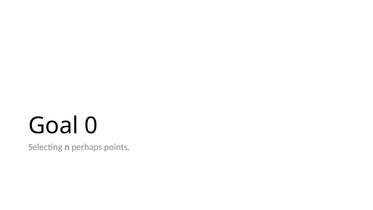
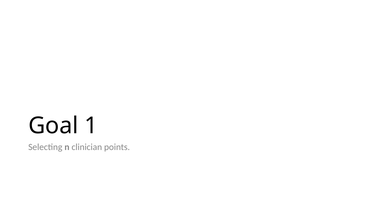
0: 0 -> 1 (91, 125)
perhaps: perhaps -> clinician (87, 147)
